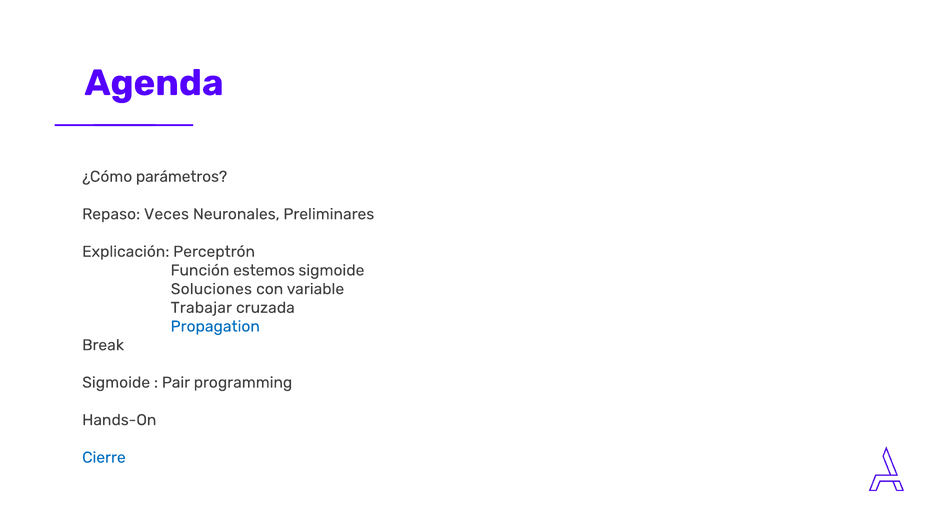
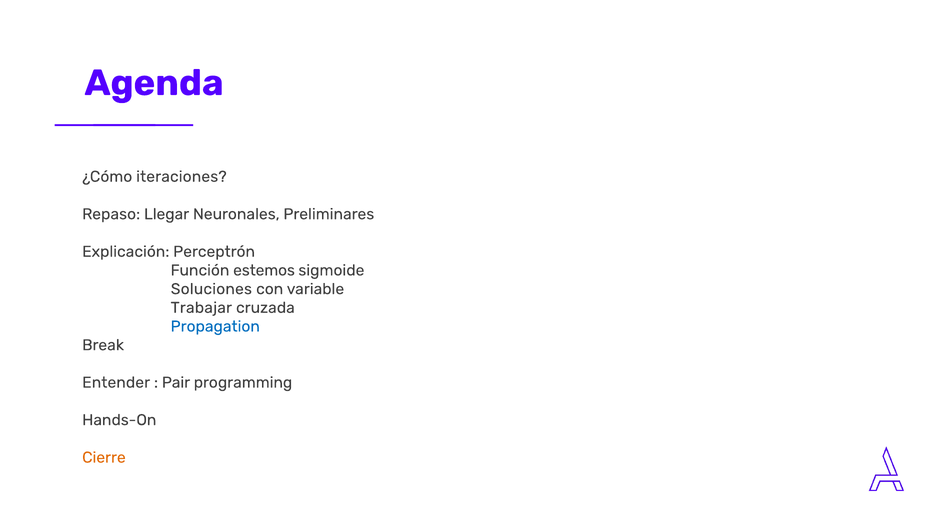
parámetros: parámetros -> iteraciones (181, 177)
Veces: Veces -> Llegar (167, 214)
Sigmoide: Sigmoide -> Entender (116, 383)
Cierre colour: blue -> orange (104, 458)
